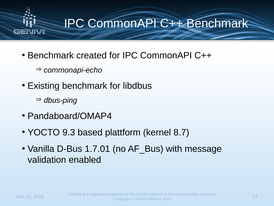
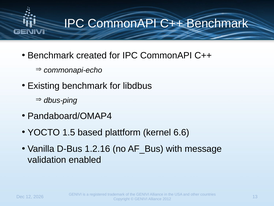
9.3: 9.3 -> 1.5 (69, 132)
8.7: 8.7 -> 6.6 (181, 132)
1.7.01: 1.7.01 -> 1.2.16 (97, 149)
